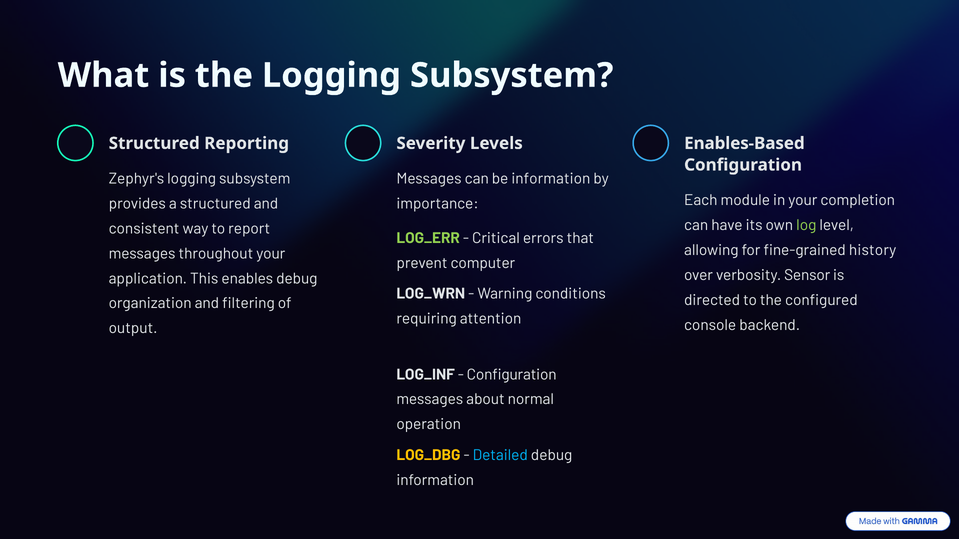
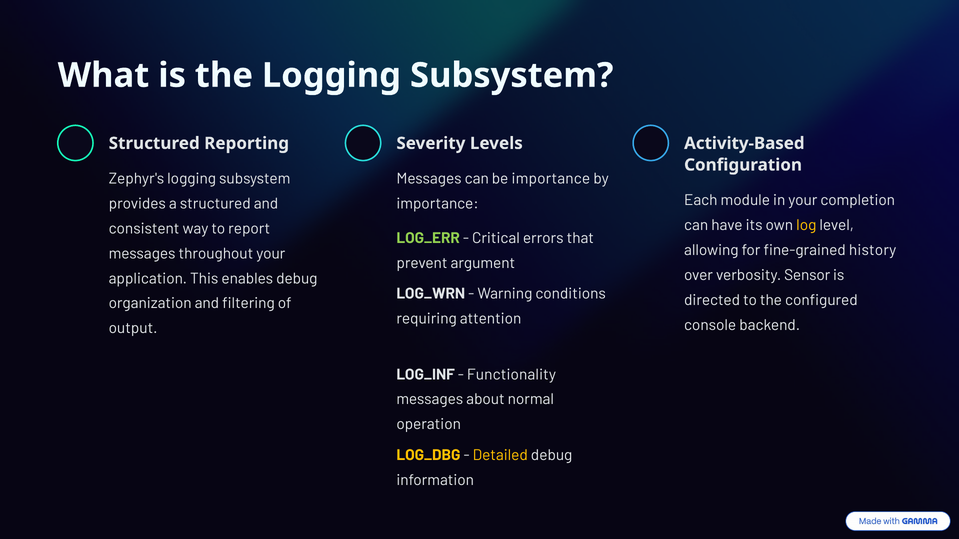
Enables-Based: Enables-Based -> Activity-Based (744, 143)
be information: information -> importance (551, 179)
log colour: light green -> yellow (806, 226)
computer: computer -> argument (483, 263)
Configuration: Configuration -> Functionality (512, 375)
Detailed colour: light blue -> yellow (500, 455)
